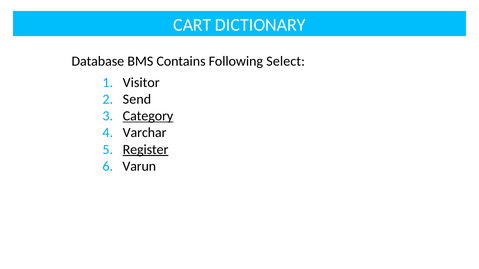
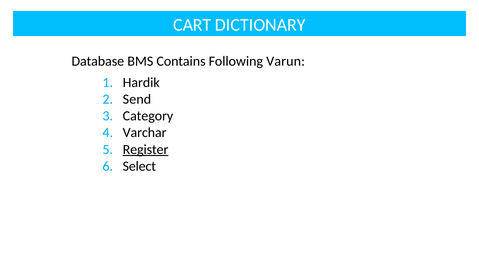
Select: Select -> Varun (286, 61)
Visitor: Visitor -> Hardik (141, 83)
Category underline: present -> none (148, 116)
Varun: Varun -> Select (139, 166)
